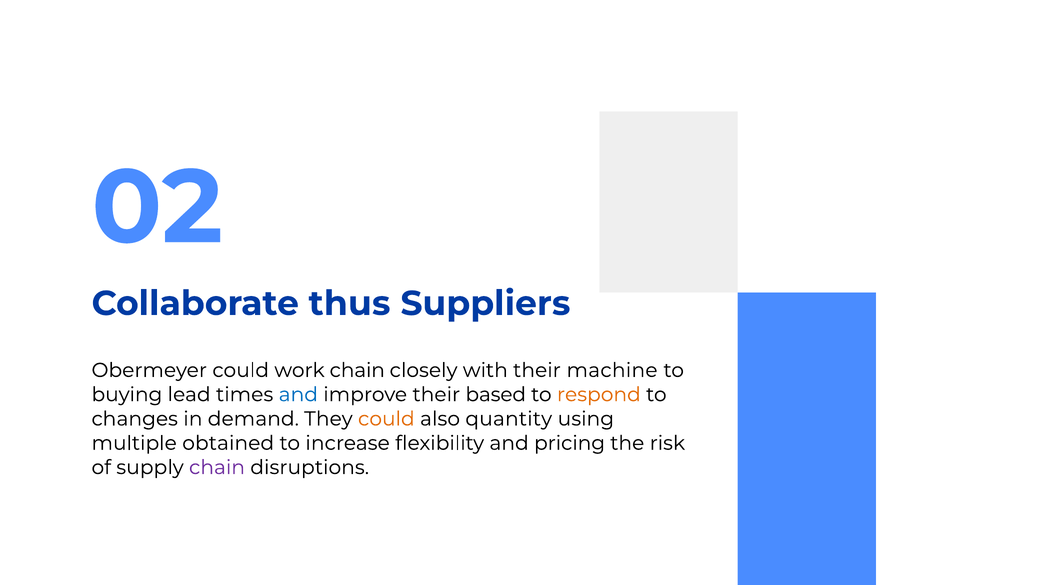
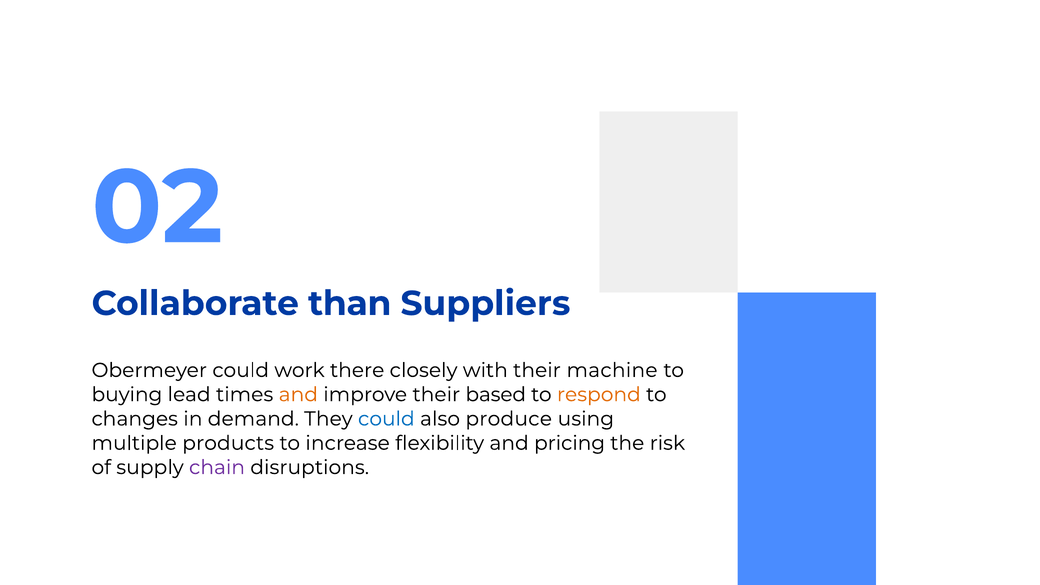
thus: thus -> than (350, 304)
work chain: chain -> there (357, 370)
and colour: blue -> orange (298, 395)
could colour: orange -> blue (386, 419)
quantity: quantity -> produce (509, 419)
obtained: obtained -> products (228, 443)
